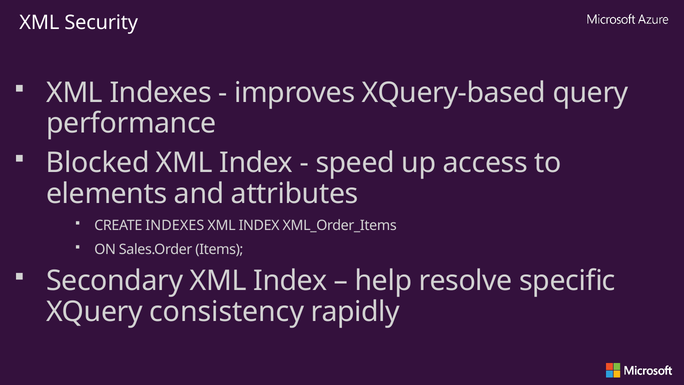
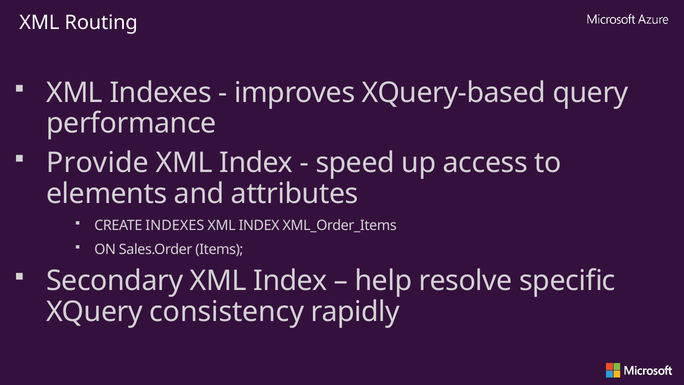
Security: Security -> Routing (101, 23)
Blocked: Blocked -> Provide (98, 163)
